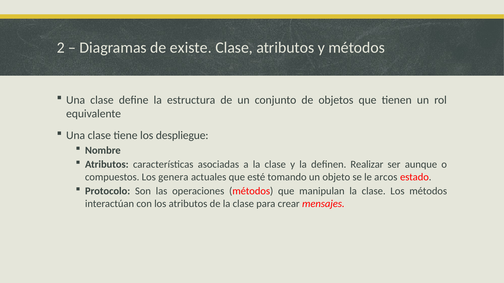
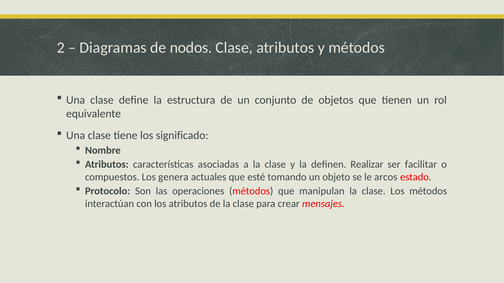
existe: existe -> nodos (191, 48)
despliegue: despliegue -> significado (182, 136)
aunque: aunque -> facilitar (421, 165)
